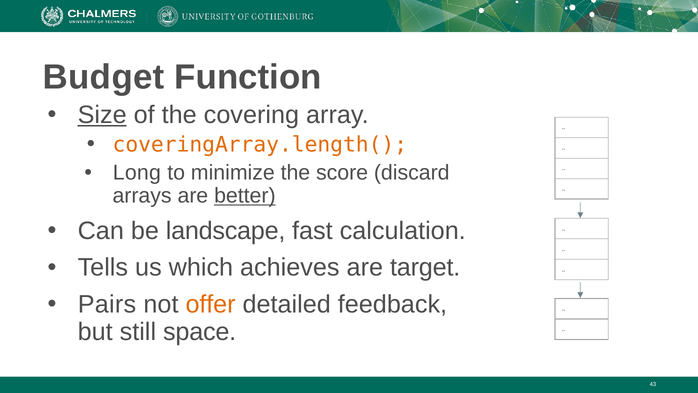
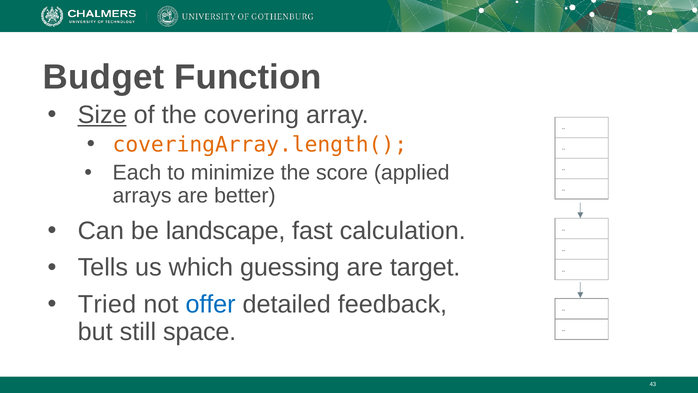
Long: Long -> Each (137, 173)
discard: discard -> applied (412, 173)
better underline: present -> none (245, 196)
achieves: achieves -> guessing (290, 267)
Pairs: Pairs -> Tried (107, 304)
offer colour: orange -> blue (211, 304)
